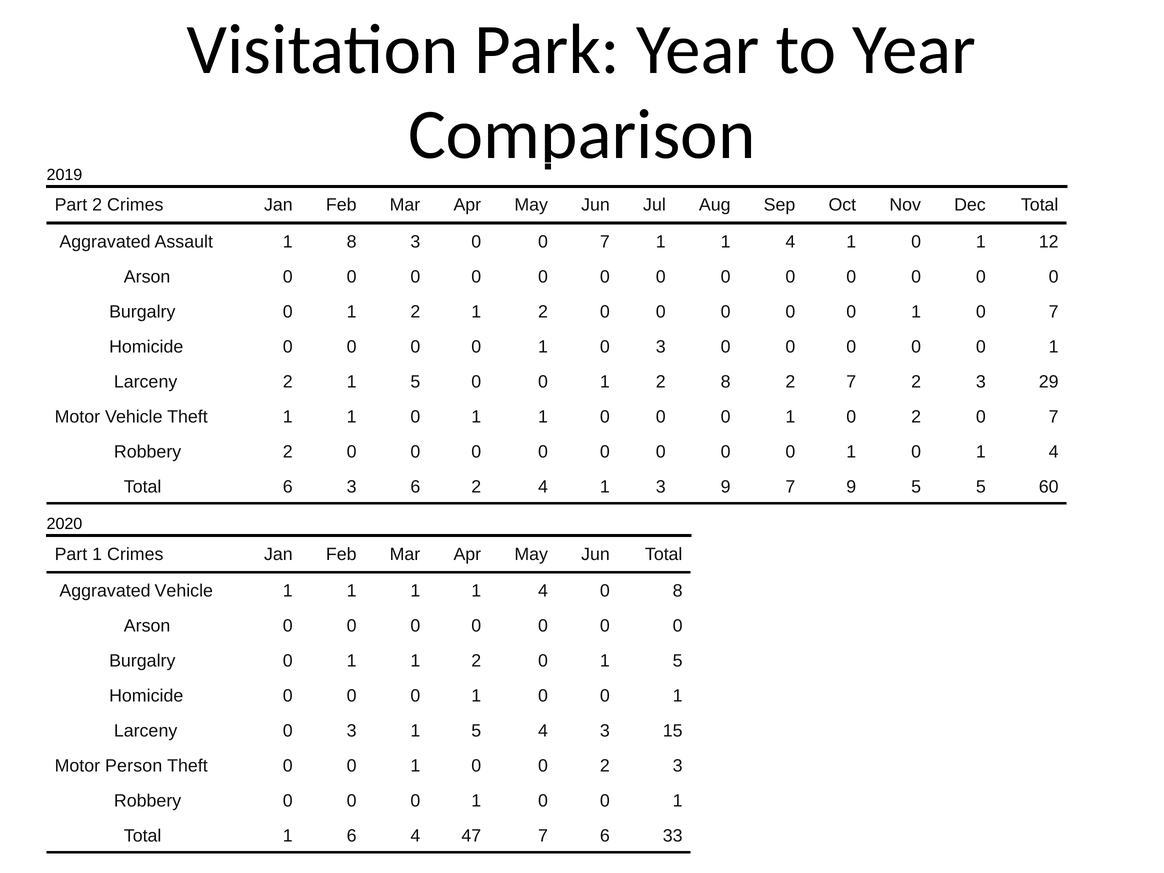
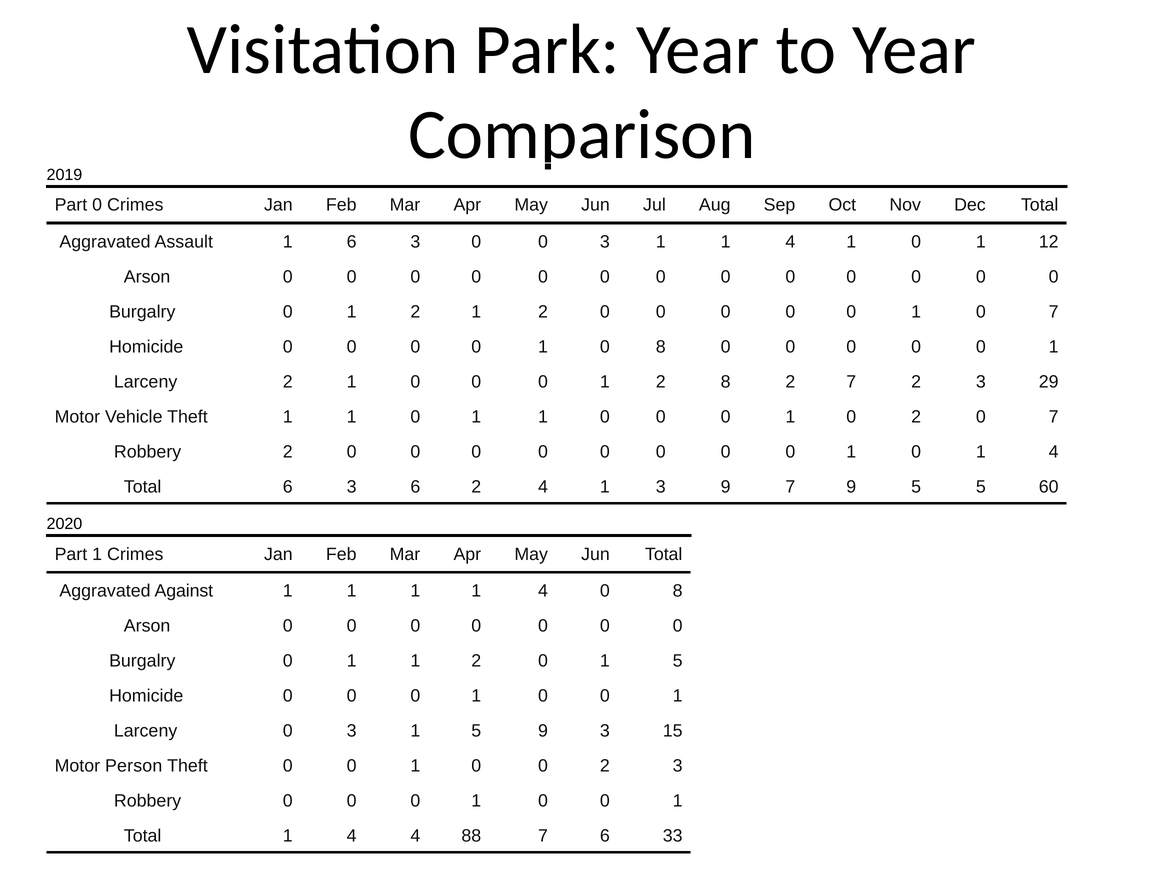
Part 2: 2 -> 0 (97, 205)
1 8: 8 -> 6 (352, 242)
0 0 7: 7 -> 3 (605, 242)
1 0 3: 3 -> 8 (661, 347)
2 1 5: 5 -> 0 (415, 382)
Aggravated Vehicle: Vehicle -> Against (184, 591)
5 4: 4 -> 9 (543, 731)
Total 1 6: 6 -> 4 (352, 836)
47: 47 -> 88 (471, 836)
